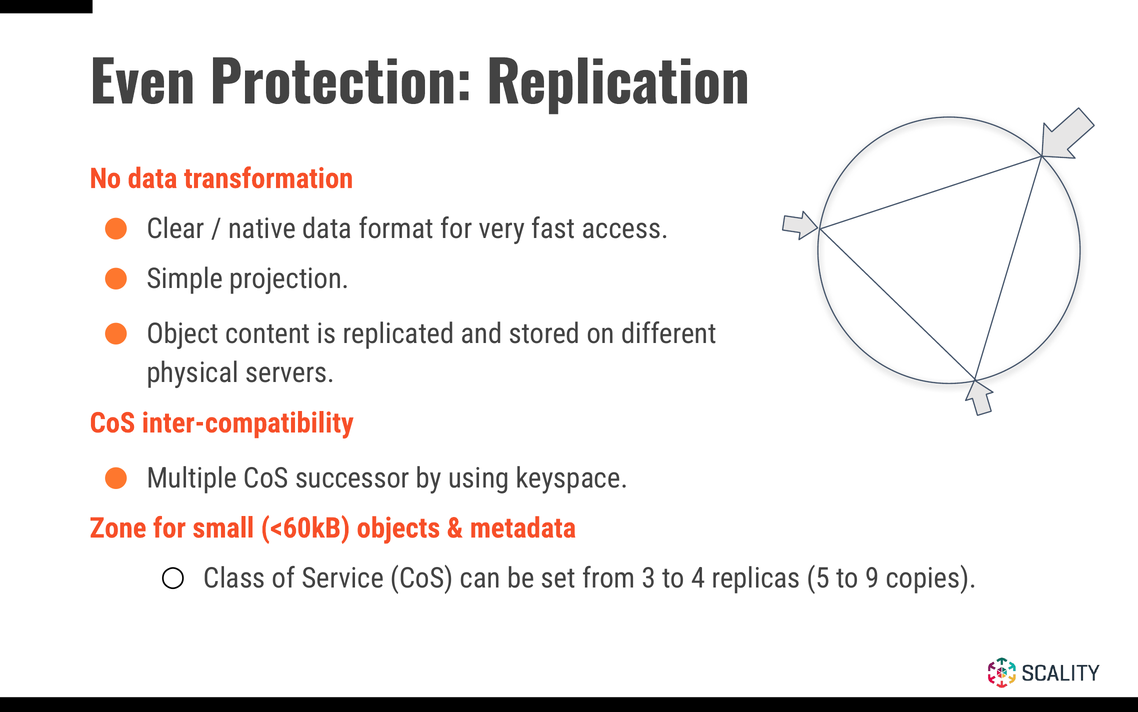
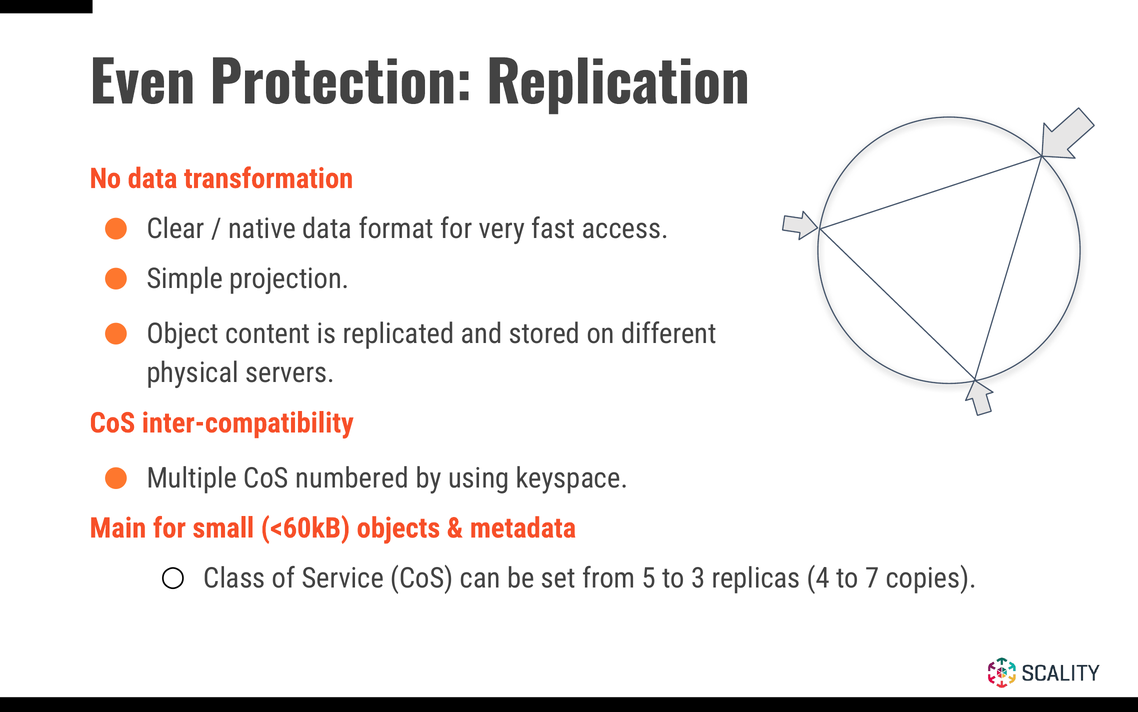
successor: successor -> numbered (352, 478)
Zone: Zone -> Main (118, 528)
3: 3 -> 5 (649, 578)
4: 4 -> 3 (698, 578)
5: 5 -> 4 (818, 578)
9: 9 -> 7 (872, 578)
